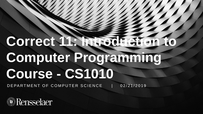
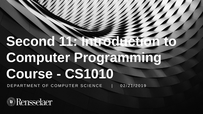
Correct: Correct -> Second (31, 42)
